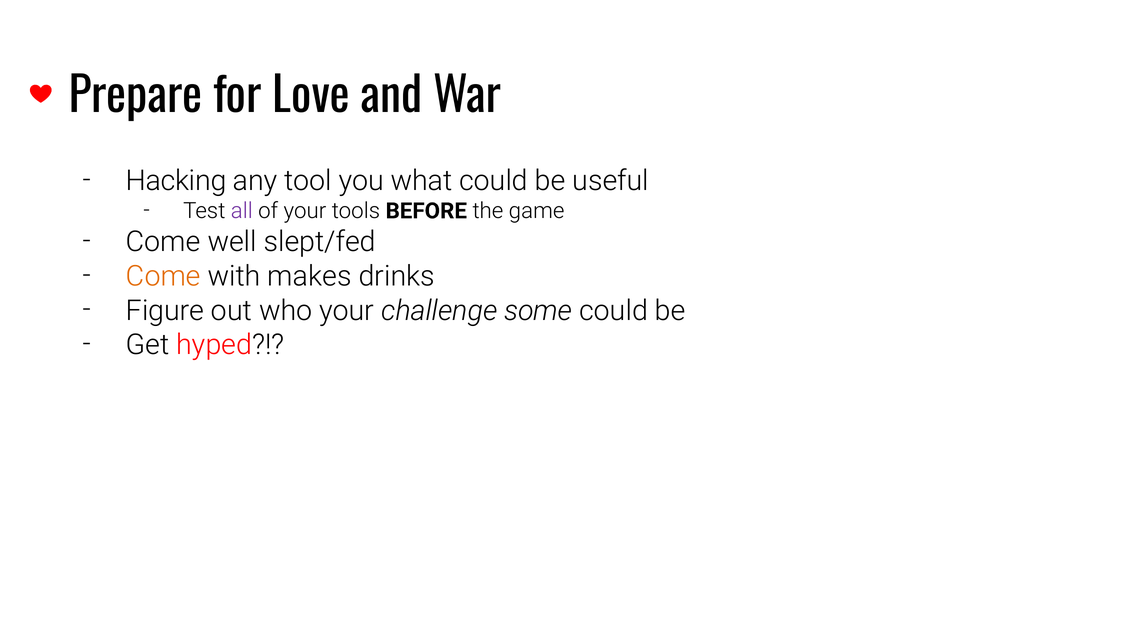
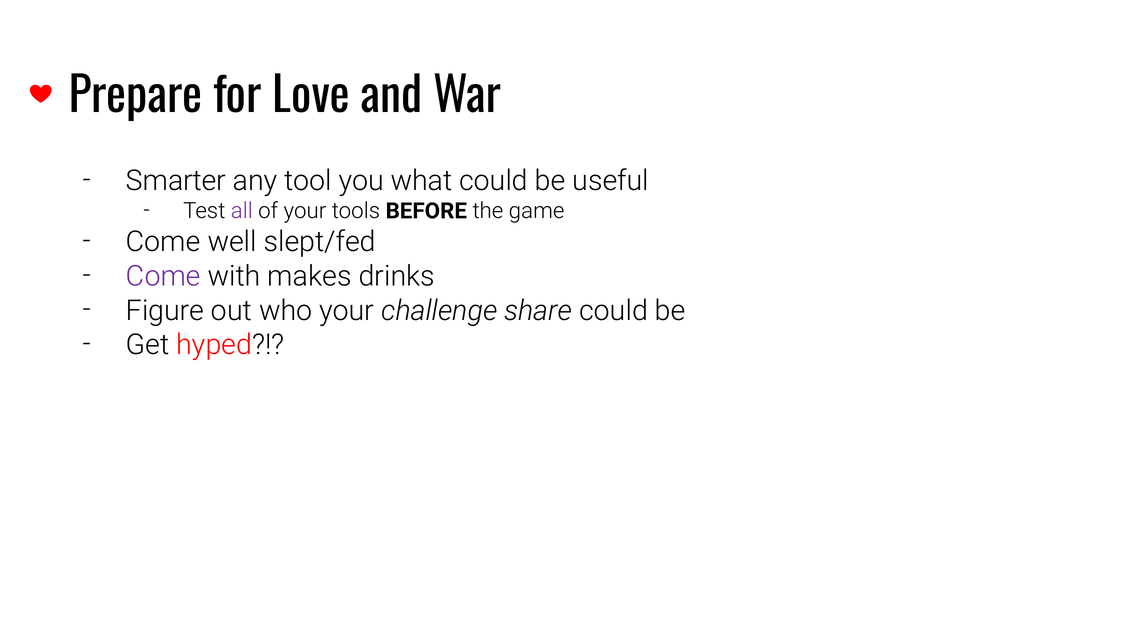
Hacking: Hacking -> Smarter (176, 181)
Come colour: orange -> purple (163, 276)
some: some -> share (538, 311)
